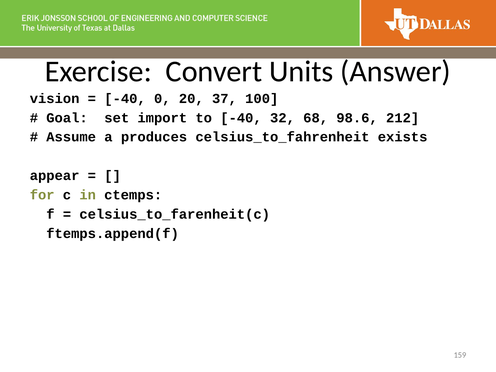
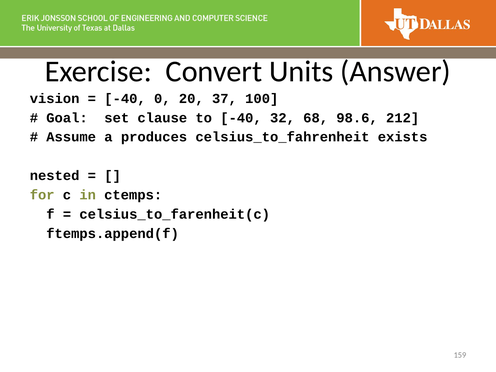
import: import -> clause (162, 118)
appear: appear -> nested (55, 176)
